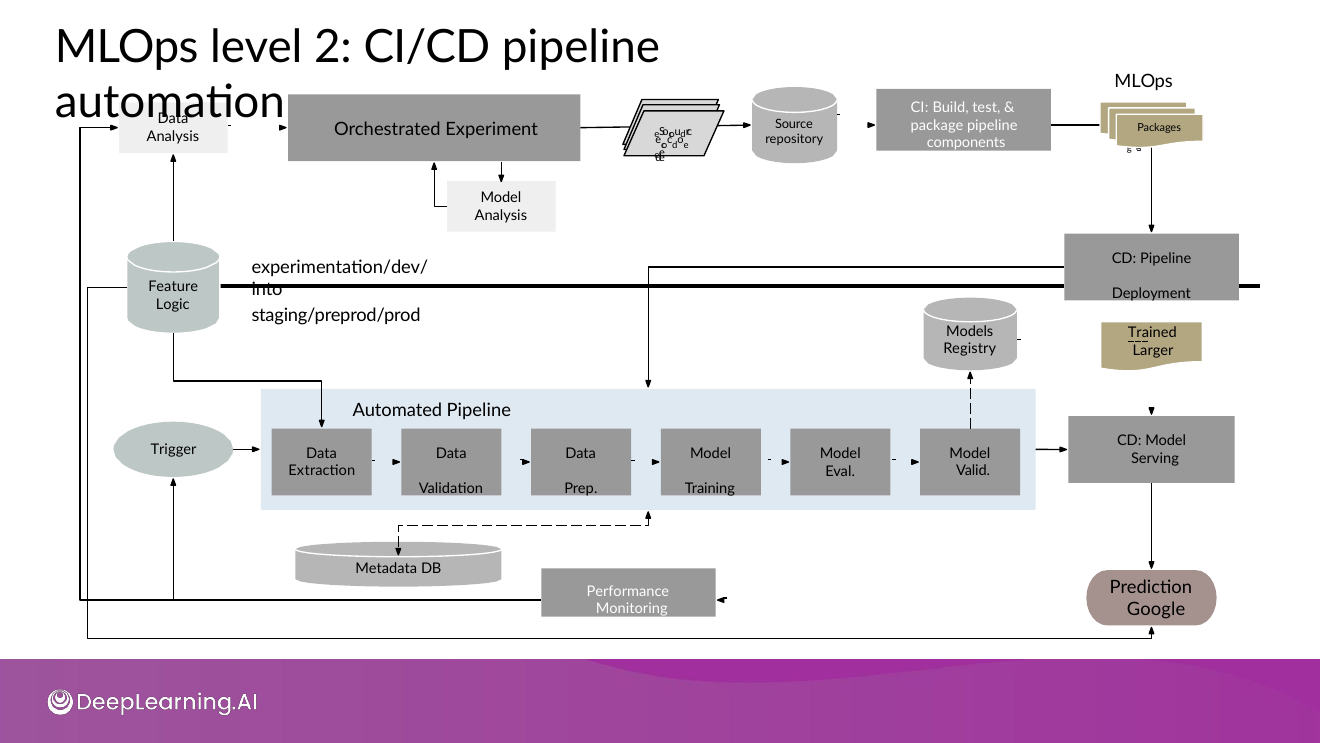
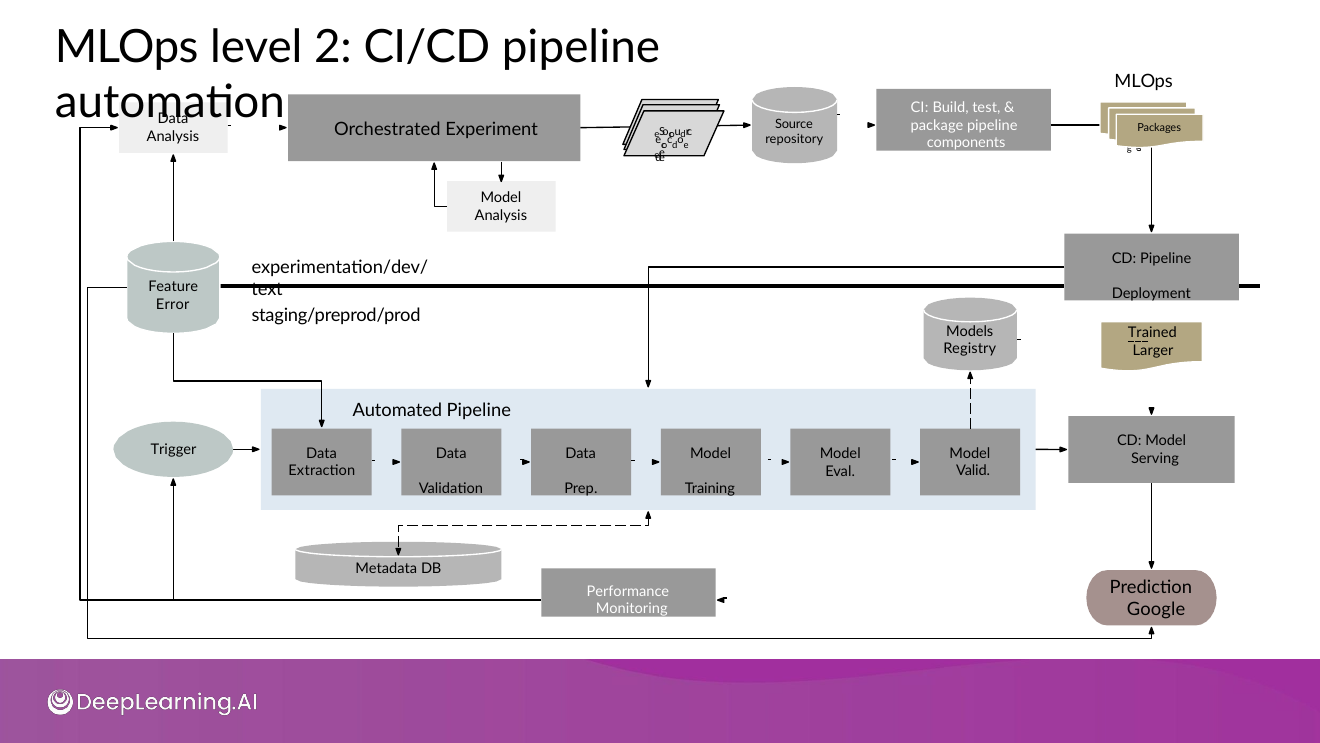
into: into -> text (267, 290)
Logic: Logic -> Error (173, 304)
